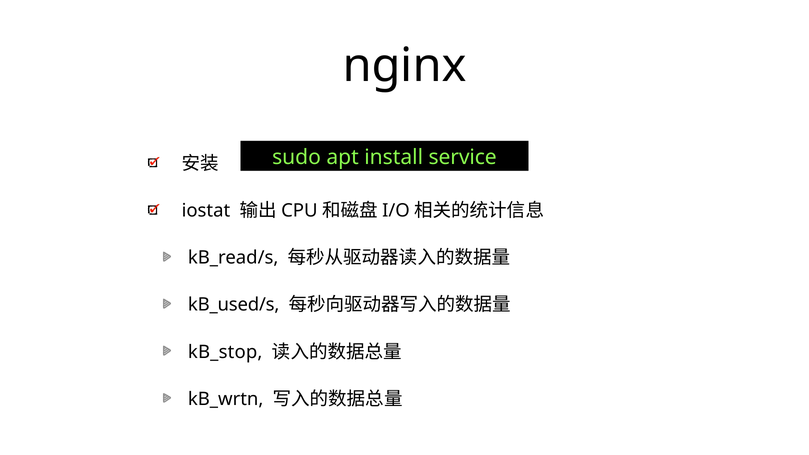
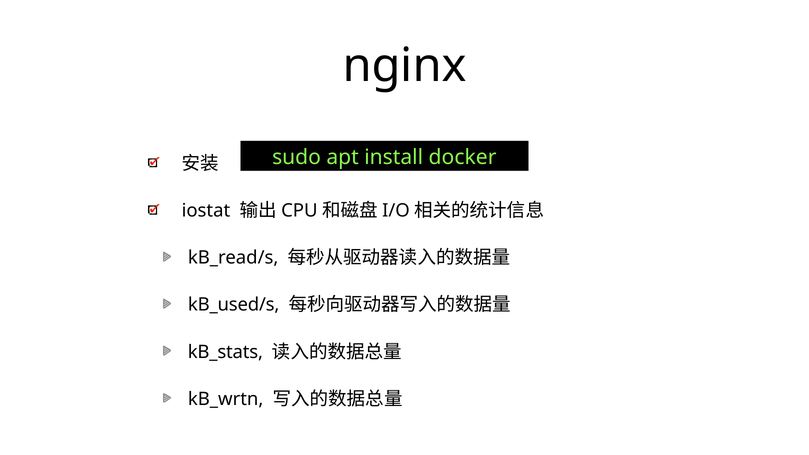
service: service -> docker (463, 157)
kB_stop: kB_stop -> kB_stats (225, 352)
